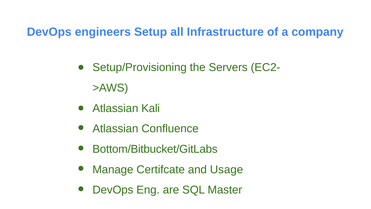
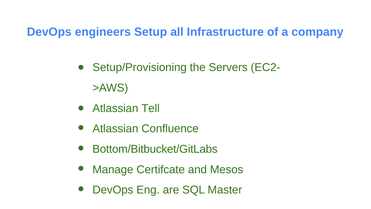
Kali: Kali -> Tell (151, 108)
Usage: Usage -> Mesos (227, 169)
